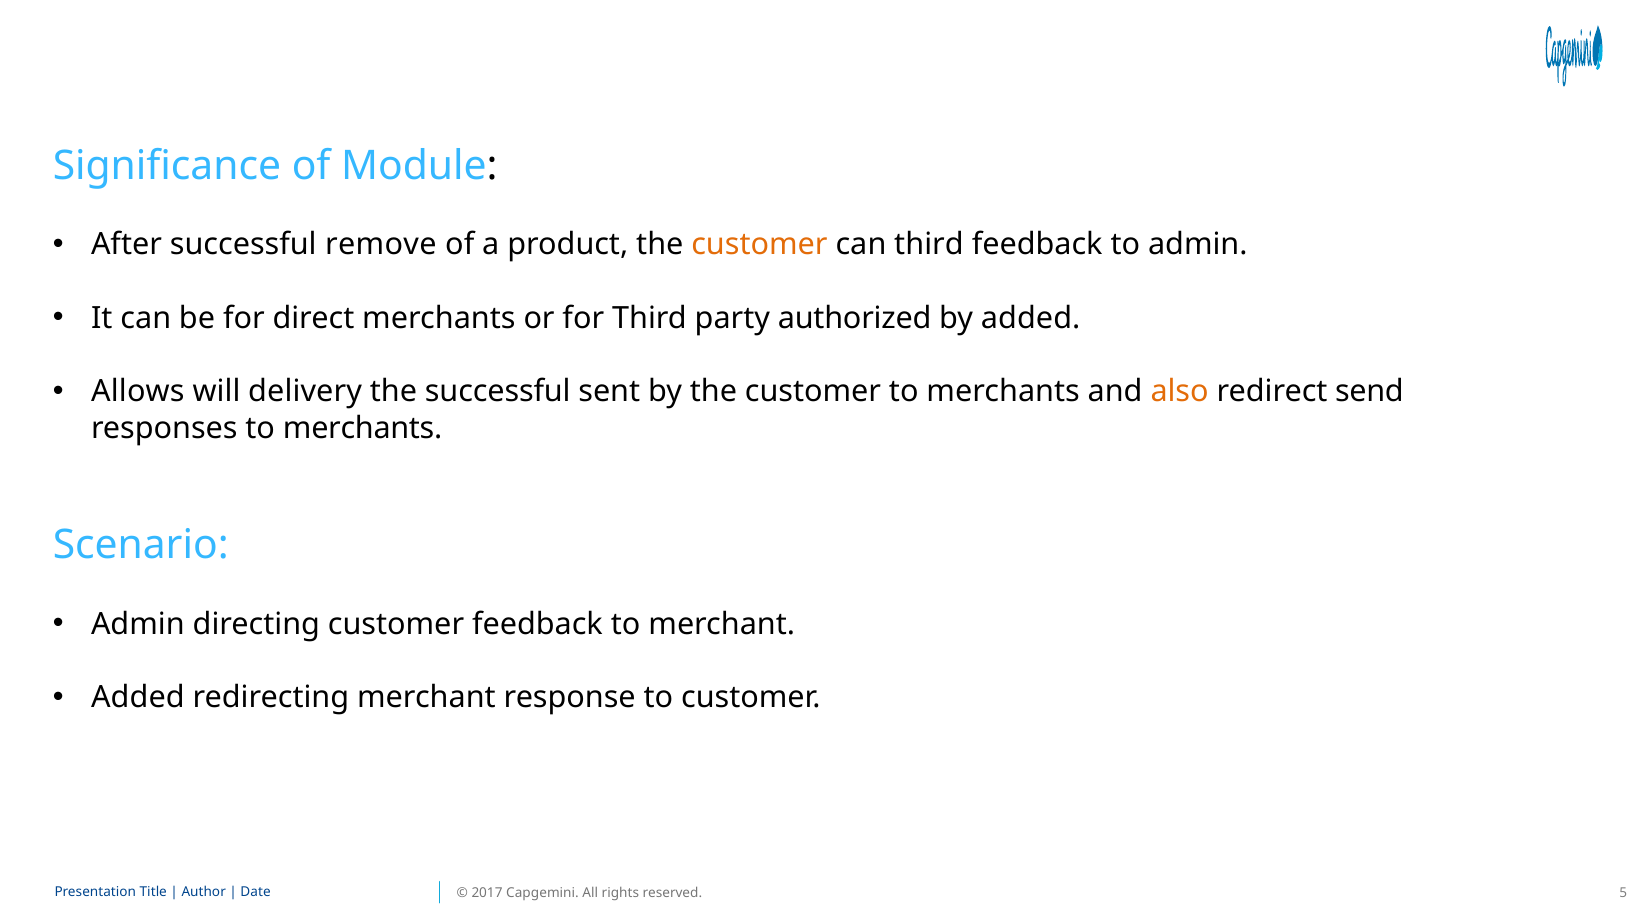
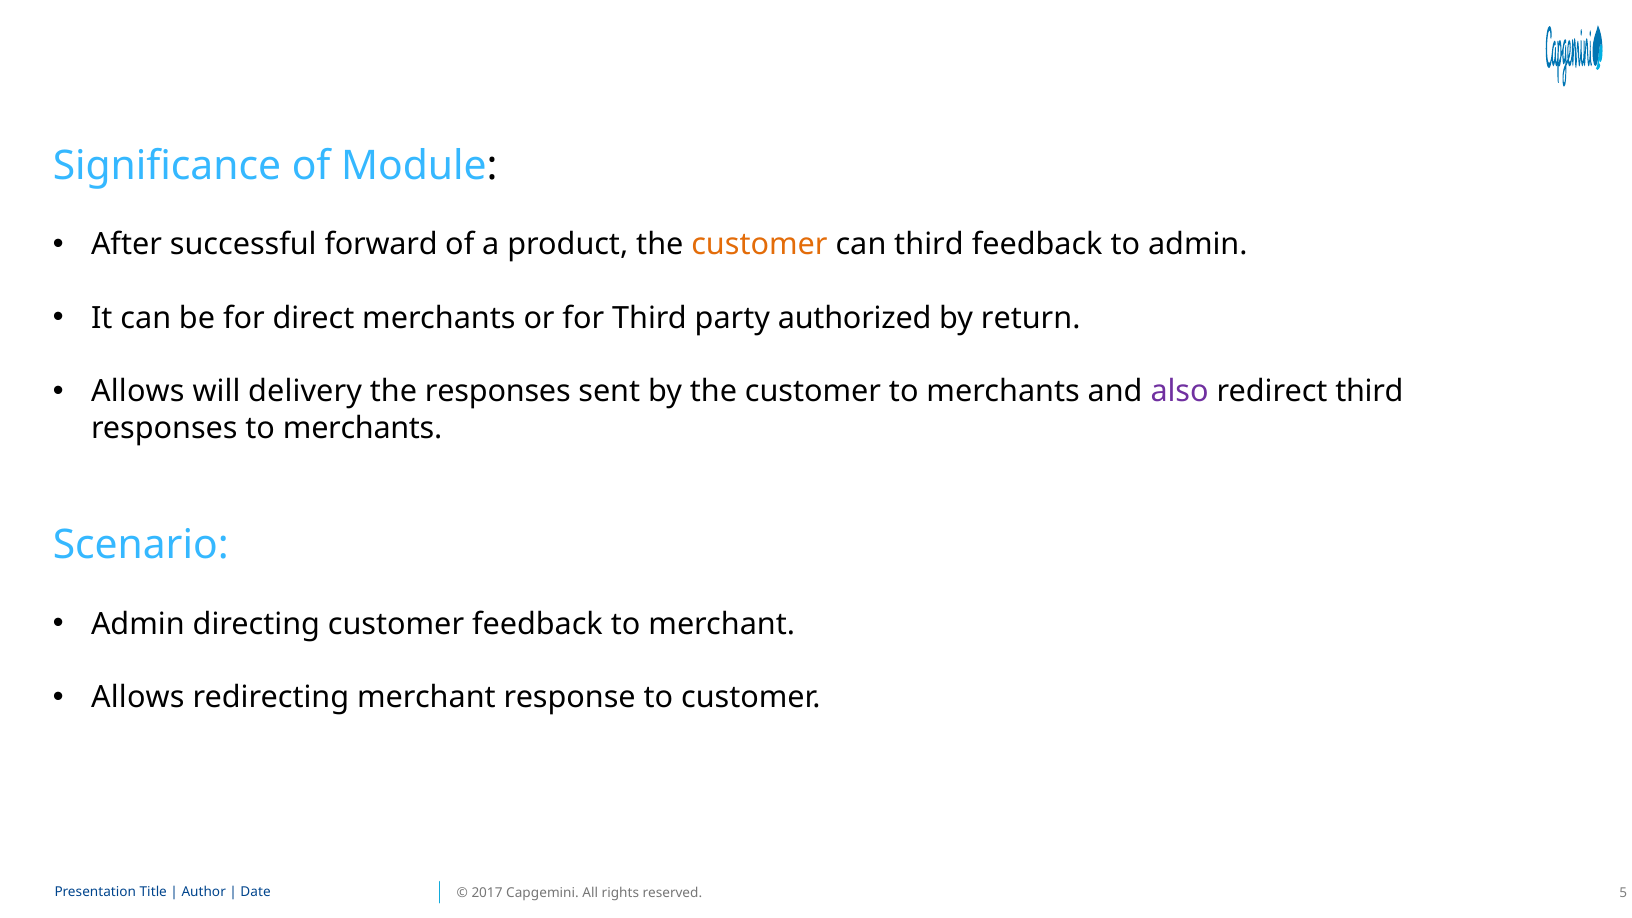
remove: remove -> forward (381, 245)
by added: added -> return (1031, 318)
the successful: successful -> responses (498, 392)
also colour: orange -> purple (1180, 392)
redirect send: send -> third (1369, 392)
Added: Added -> Allows (138, 698)
